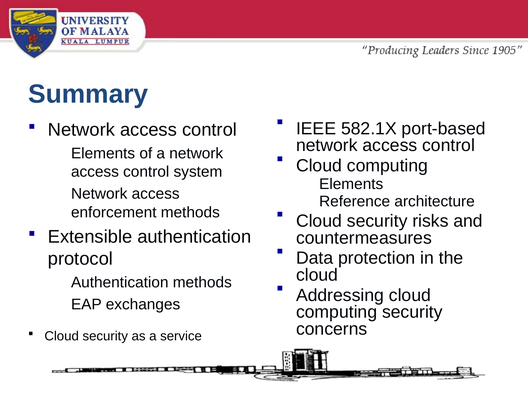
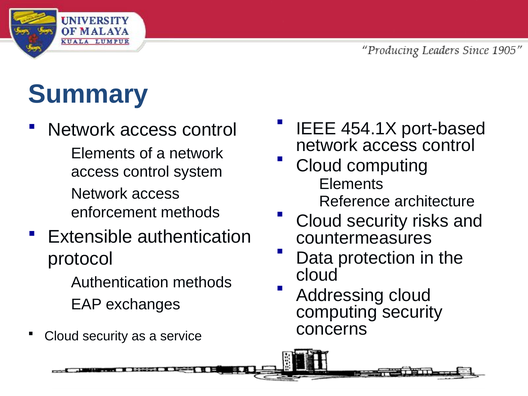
582.1X: 582.1X -> 454.1X (369, 129)
